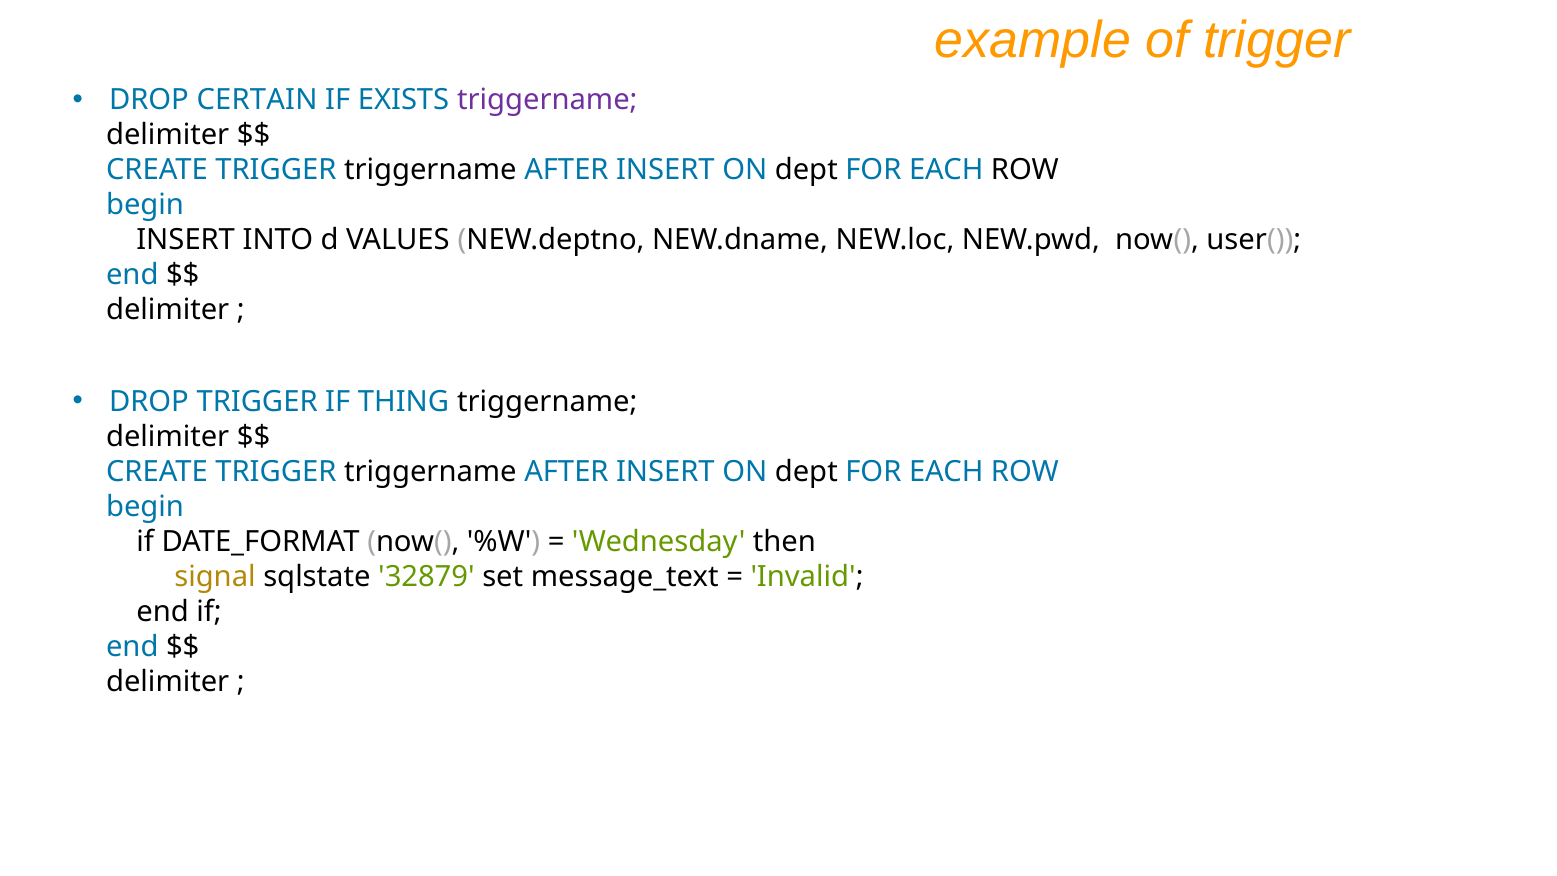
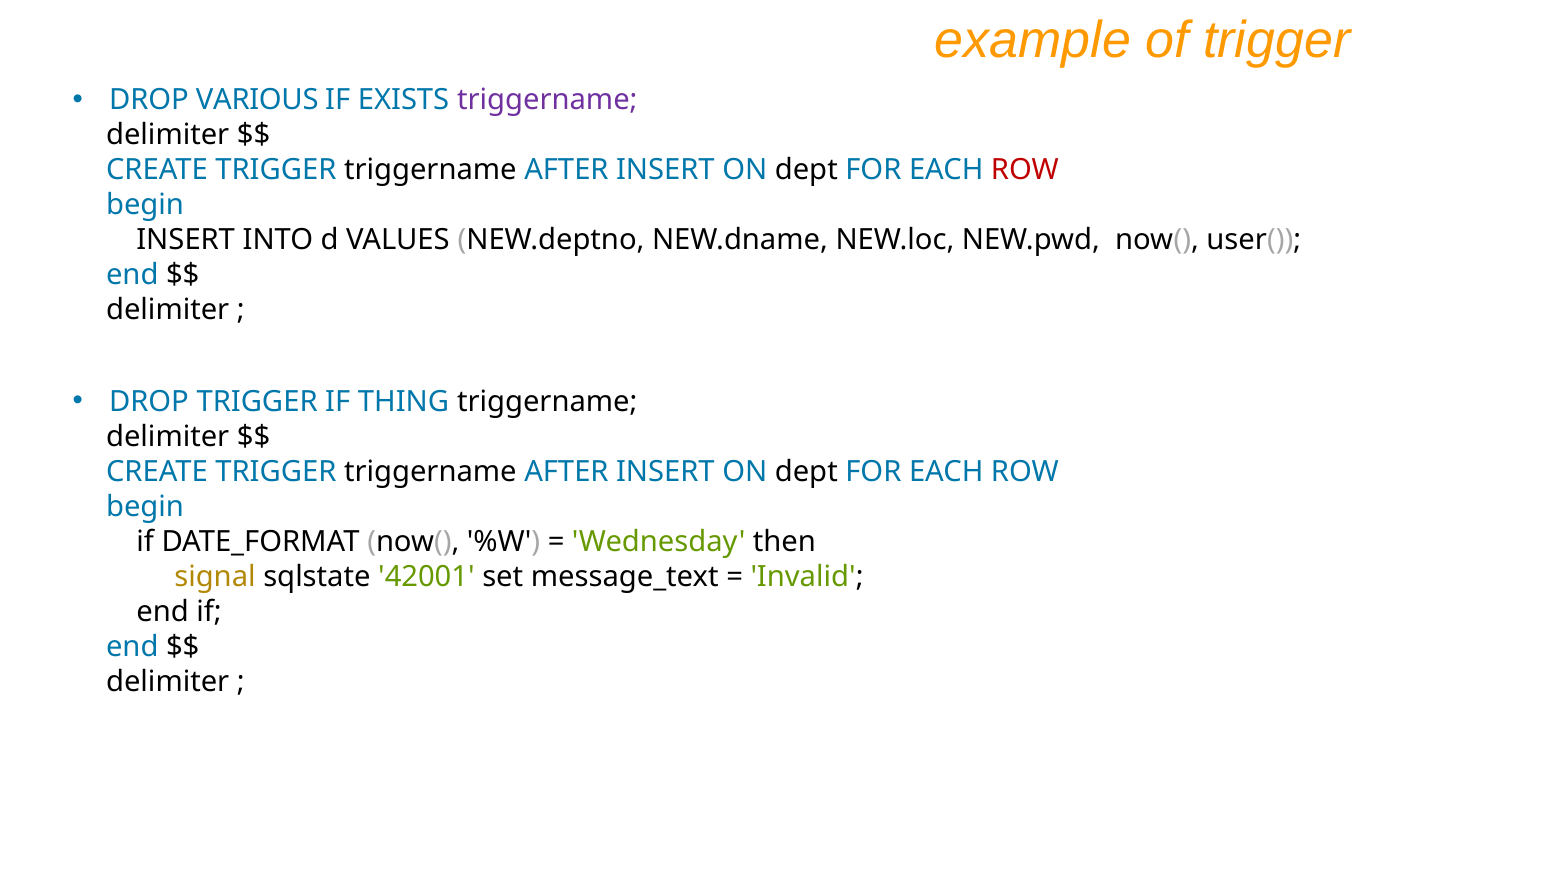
CERTAIN: CERTAIN -> VARIOUS (257, 100)
ROW colour: black -> red (1025, 170)
32879: 32879 -> 42001 (426, 577)
